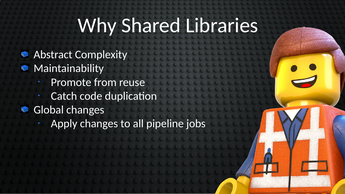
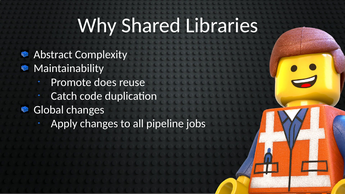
from: from -> does (105, 82)
